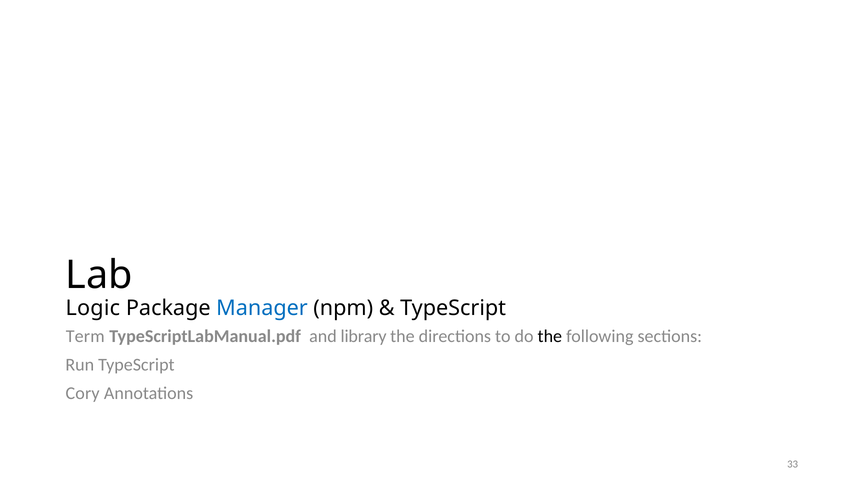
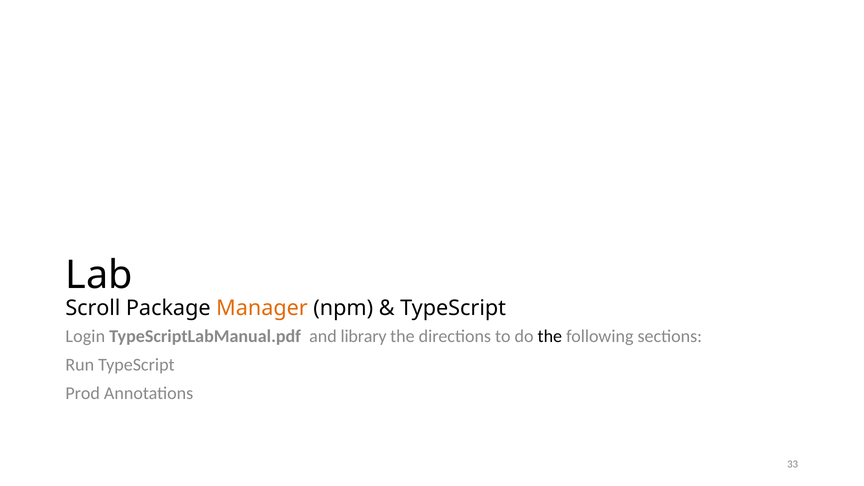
Logic: Logic -> Scroll (93, 308)
Manager colour: blue -> orange (262, 308)
Term: Term -> Login (85, 336)
Cory: Cory -> Prod (83, 393)
